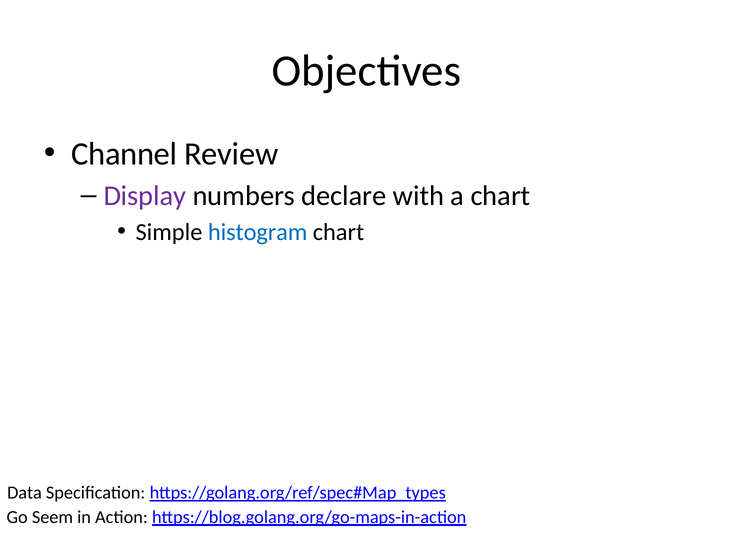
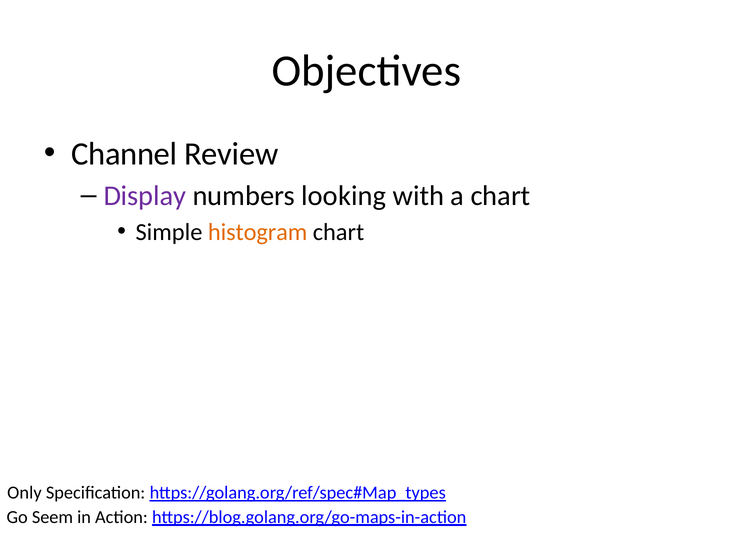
declare: declare -> looking (344, 196)
histogram colour: blue -> orange (258, 232)
Data: Data -> Only (24, 493)
